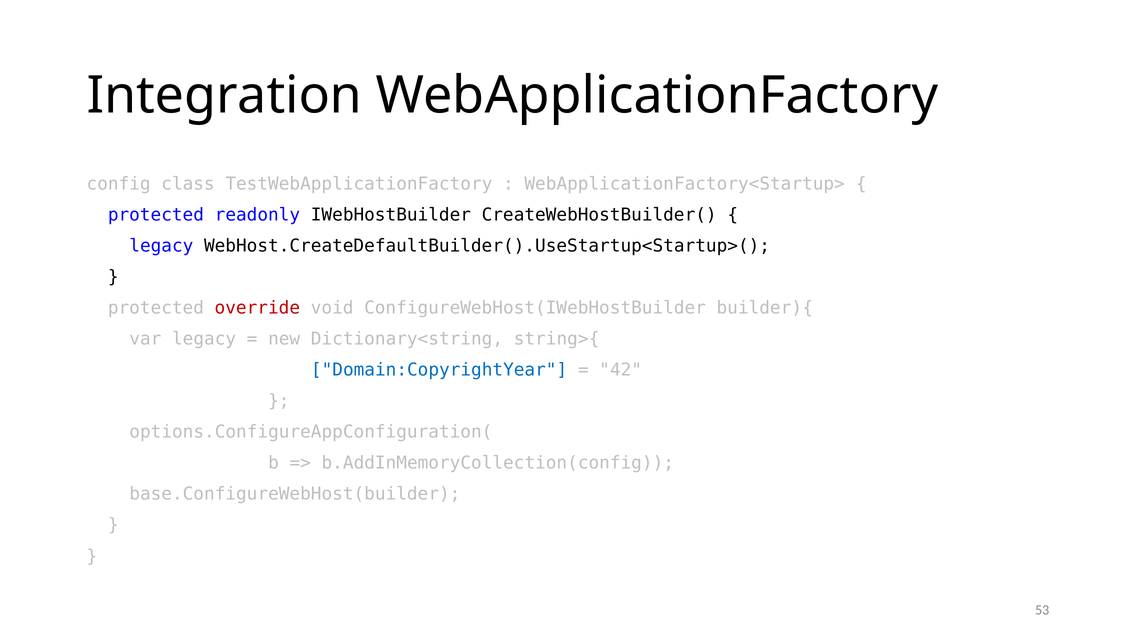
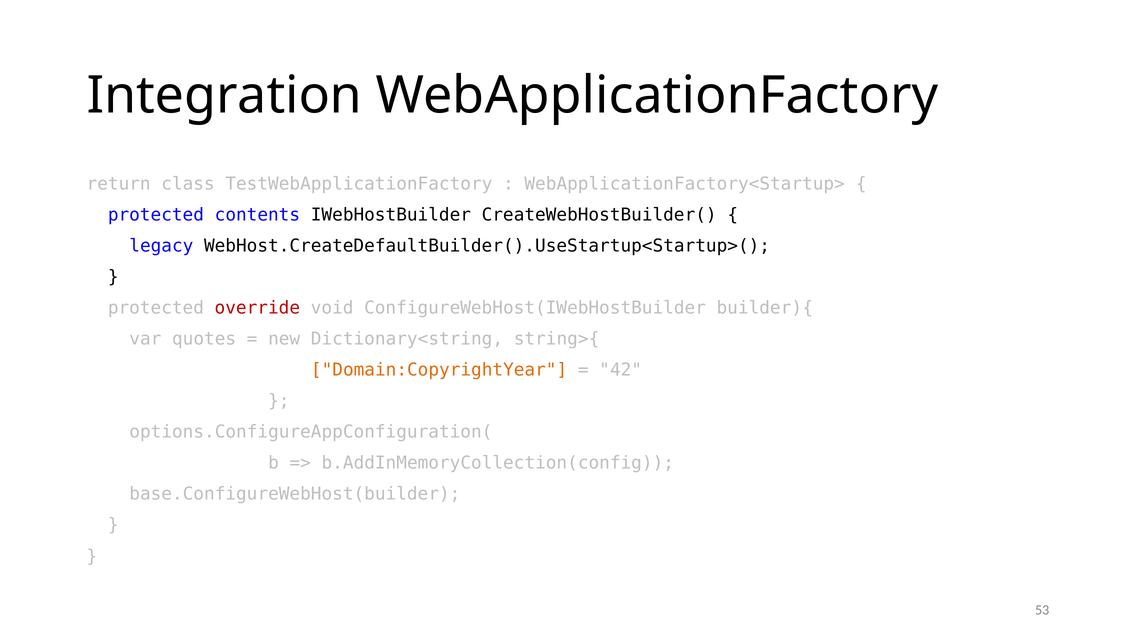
config: config -> return (119, 184)
readonly: readonly -> contents (257, 215)
var legacy: legacy -> quotes (204, 339)
Domain:CopyrightYear colour: blue -> orange (439, 370)
